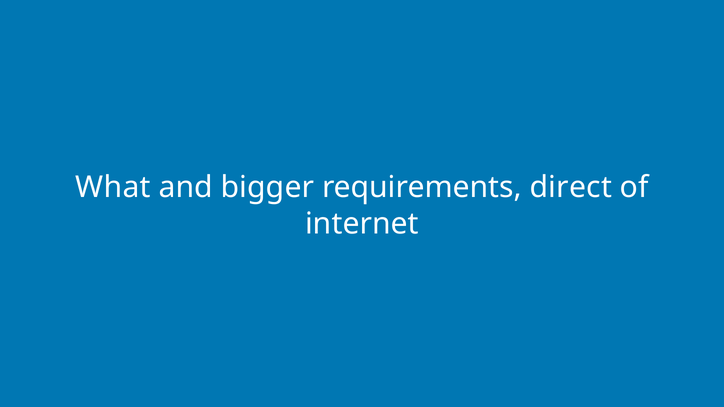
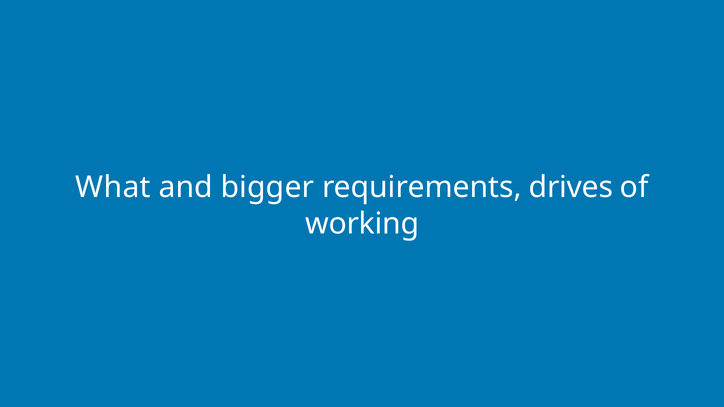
direct: direct -> drives (571, 188)
internet: internet -> working (362, 224)
